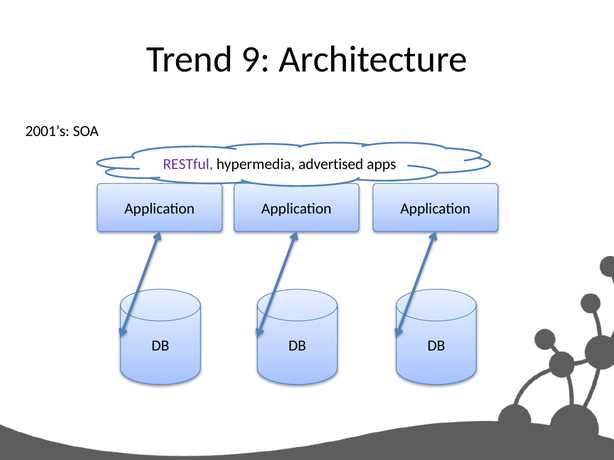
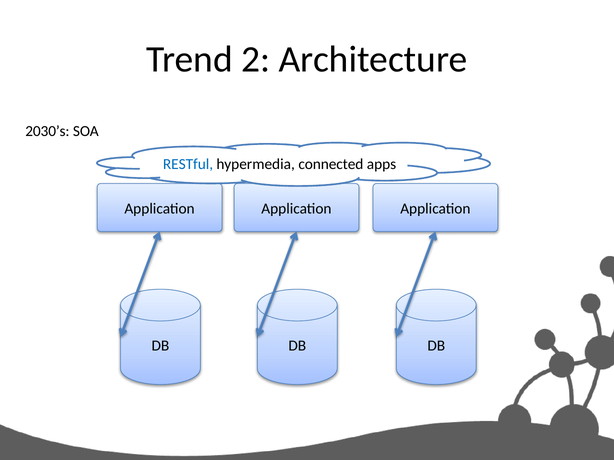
9: 9 -> 2 (256, 59)
2001’s: 2001’s -> 2030’s (47, 131)
RESTful colour: purple -> blue (188, 164)
advertised: advertised -> connected (331, 164)
